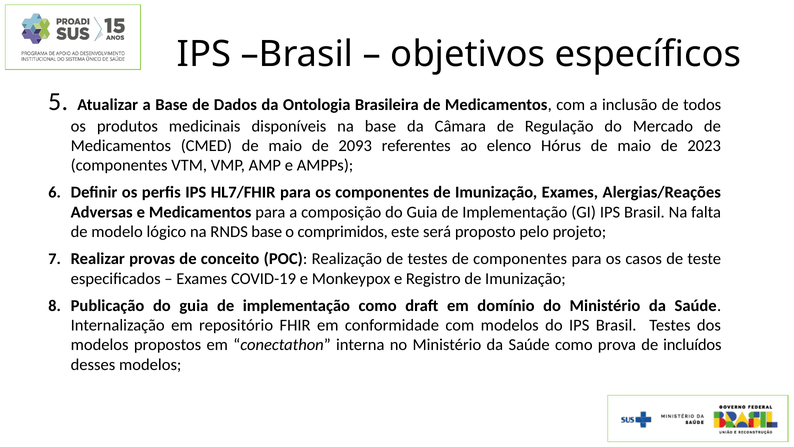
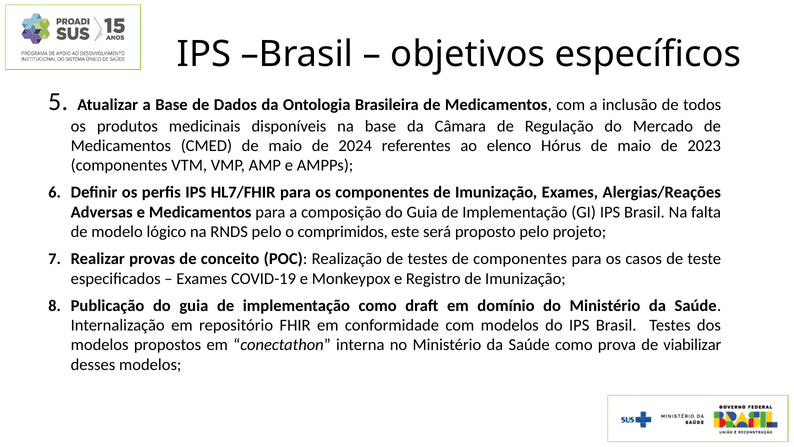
2093: 2093 -> 2024 (355, 146)
RNDS base: base -> pelo (267, 232)
incluídos: incluídos -> viabilizar (692, 345)
